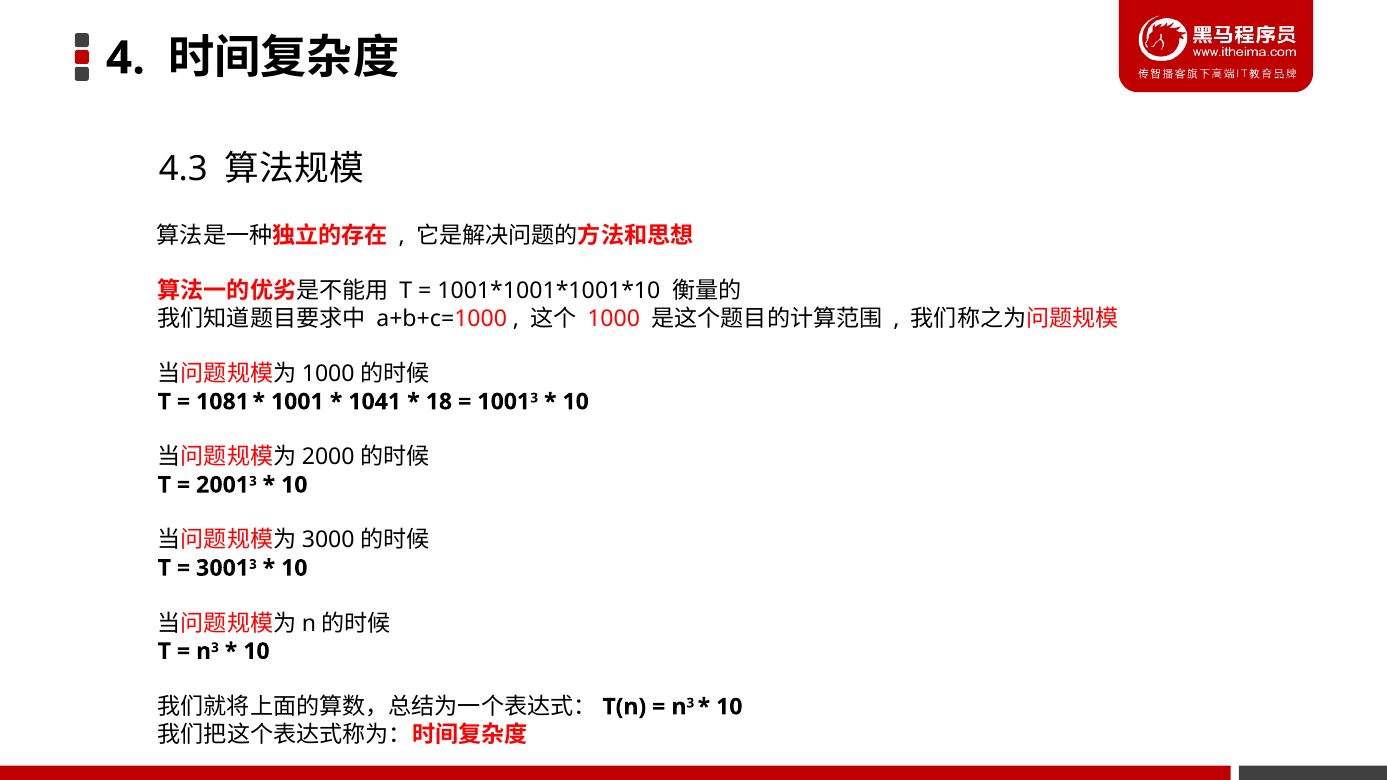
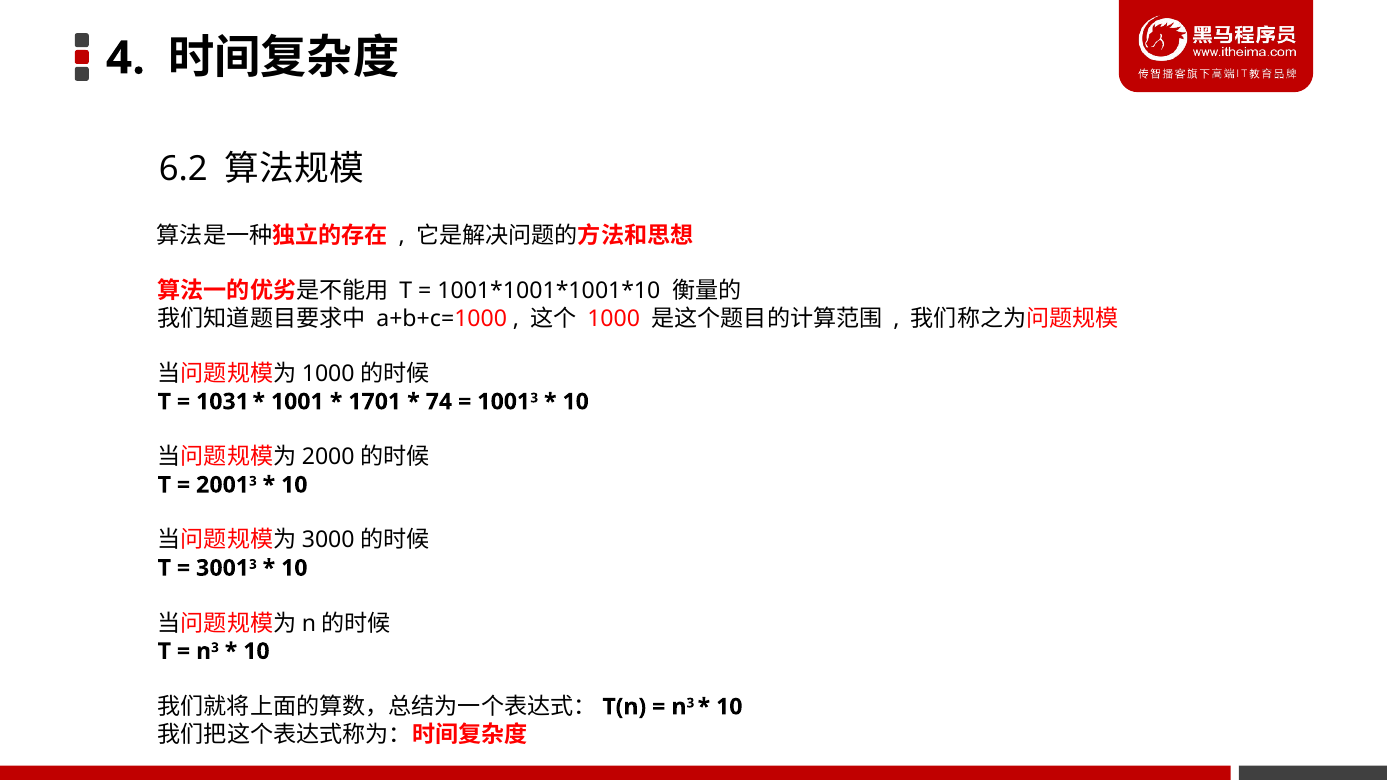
4.3: 4.3 -> 6.2 (183, 169)
1081: 1081 -> 1031 (223, 402)
1041: 1041 -> 1701 (375, 402)
18: 18 -> 74 (439, 402)
